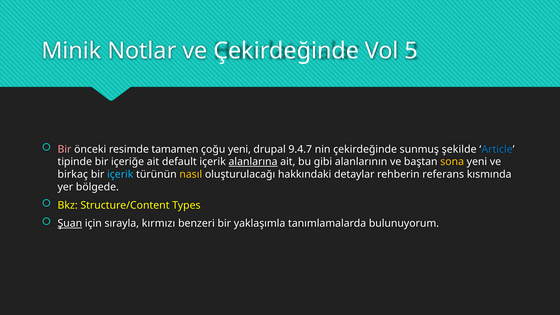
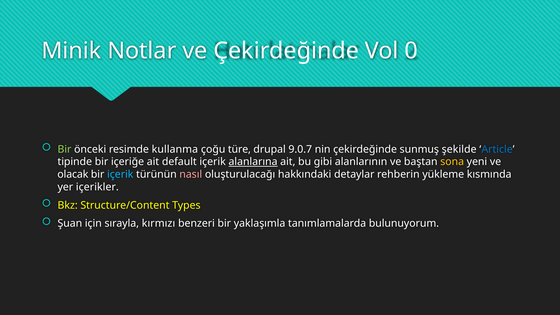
5: 5 -> 0 (411, 51)
Bir colour: pink -> light green (64, 149)
tamamen: tamamen -> kullanma (175, 149)
çoğu yeni: yeni -> türe (239, 149)
9.4.7: 9.4.7 -> 9.0.7 (300, 149)
birkaç: birkaç -> olacak (73, 174)
nasıl colour: yellow -> pink (191, 174)
referans: referans -> yükleme (443, 174)
bölgede: bölgede -> içerikler (97, 187)
Şuan underline: present -> none (70, 223)
